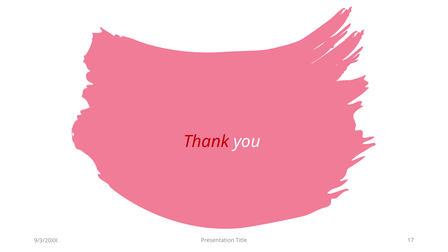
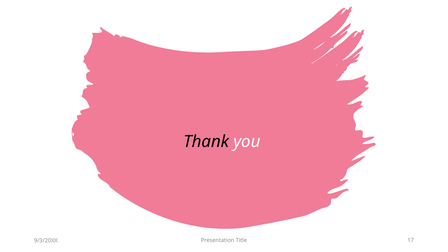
Thank colour: red -> black (206, 142)
